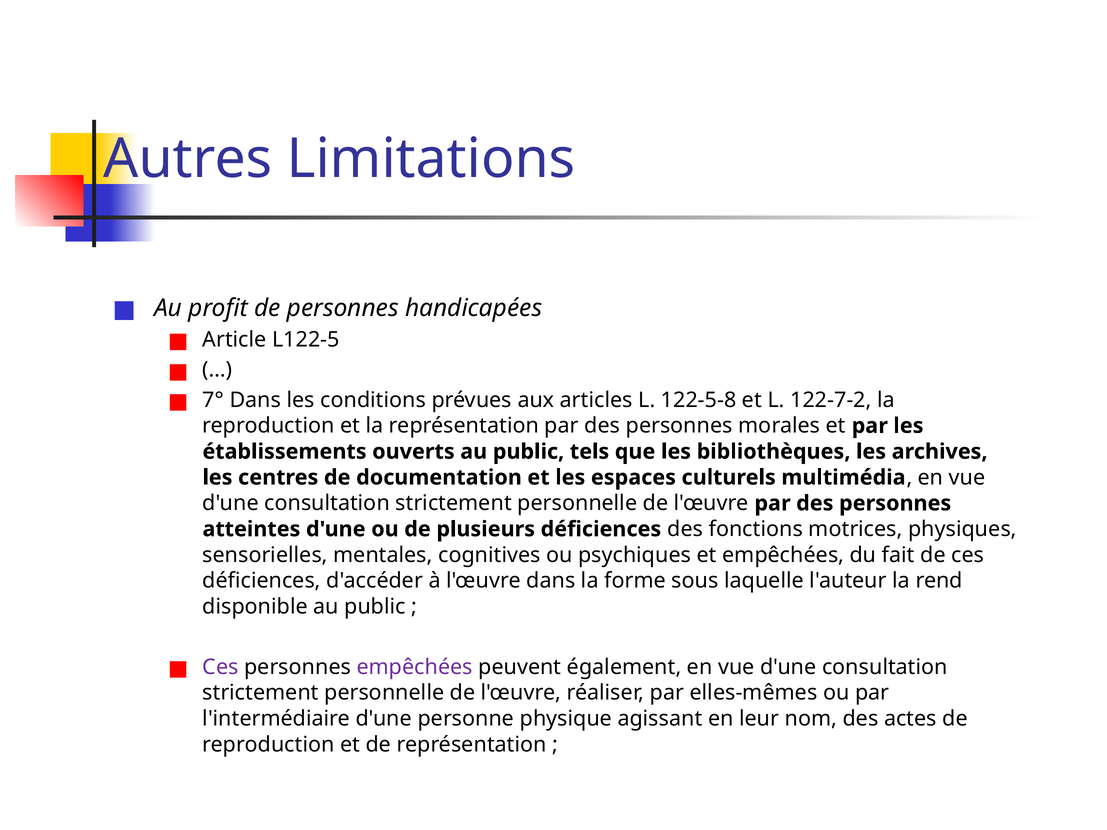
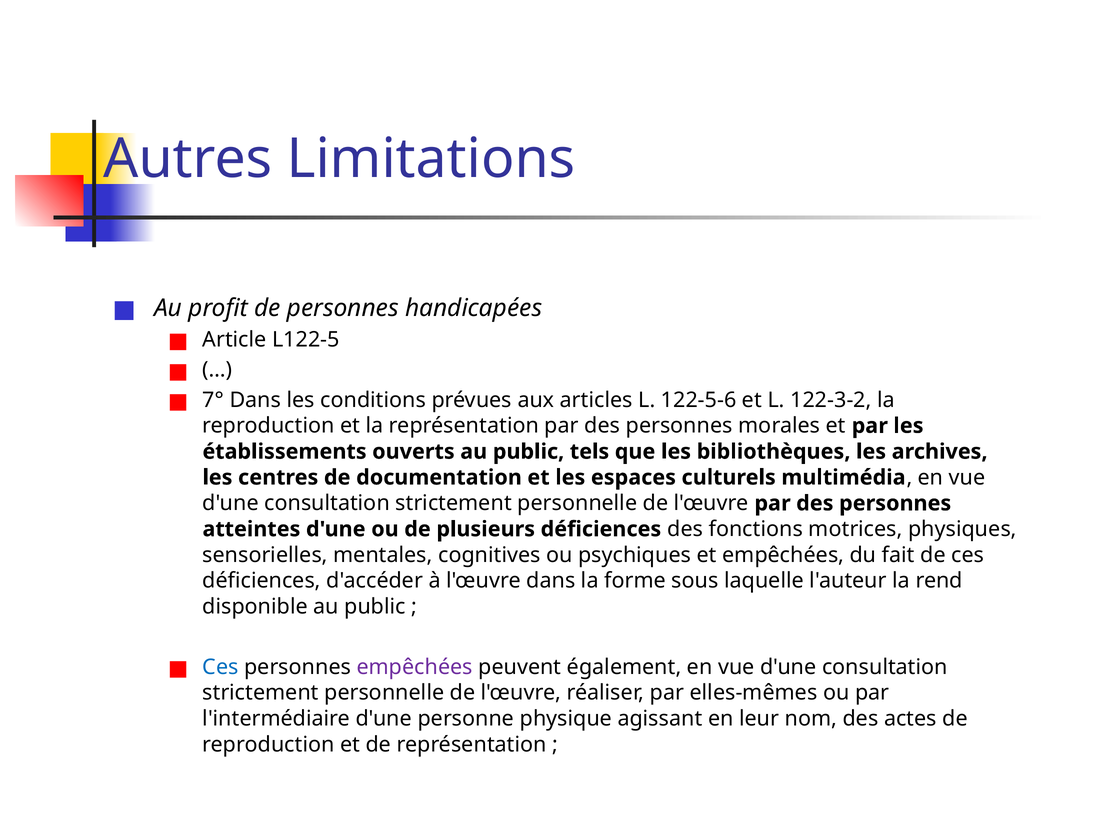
122-5-8: 122-5-8 -> 122-5-6 (699, 400)
122-7-2: 122-7-2 -> 122-3-2 (831, 400)
Ces colour: purple -> blue (220, 667)
